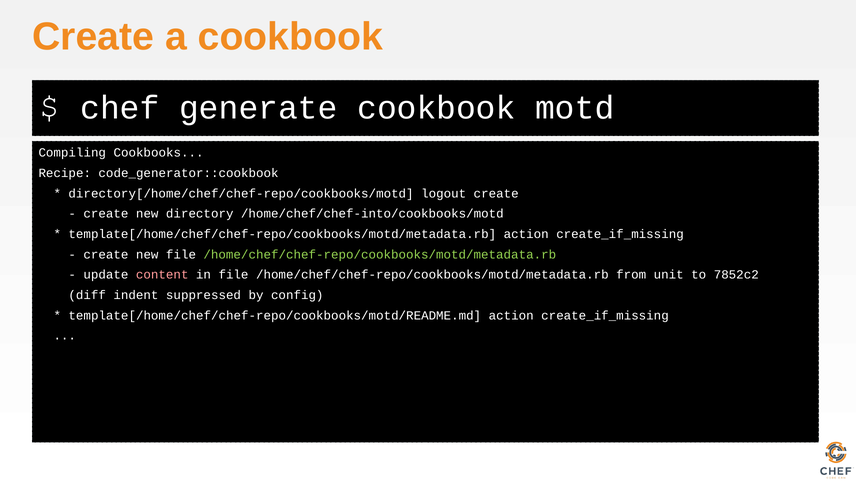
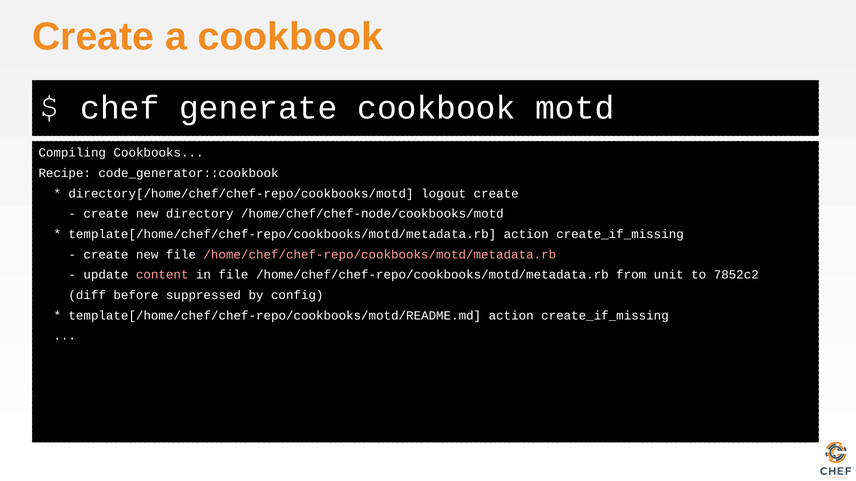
/home/chef/chef-into/cookbooks/motd: /home/chef/chef-into/cookbooks/motd -> /home/chef/chef-node/cookbooks/motd (372, 214)
/home/chef/chef-repo/cookbooks/motd/metadata.rb colour: light green -> pink (380, 255)
indent: indent -> before (136, 295)
